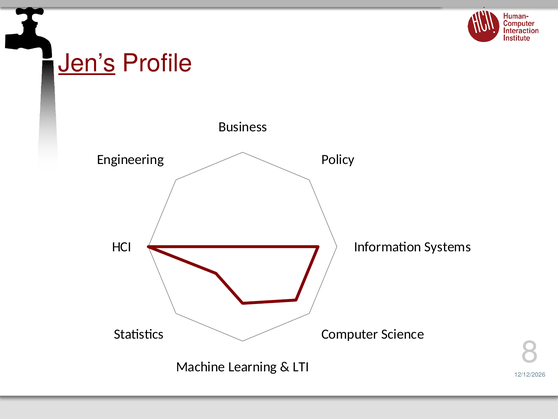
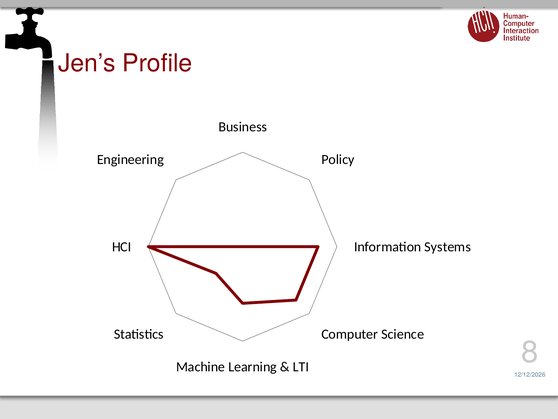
Jen’s underline: present -> none (87, 63)
